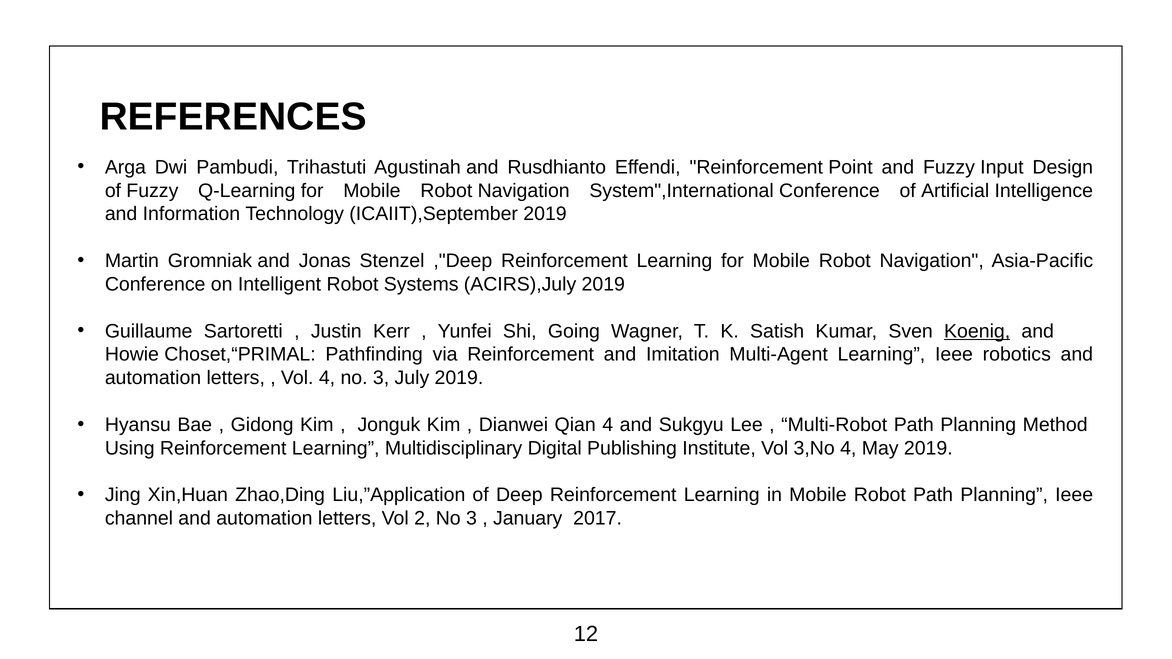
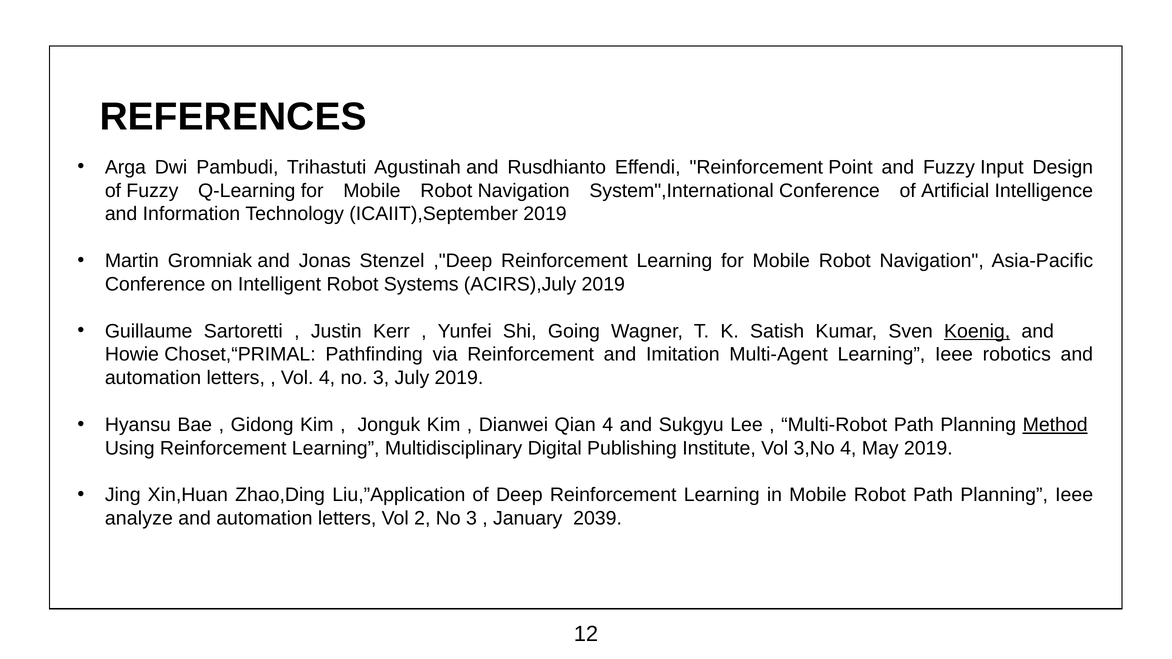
Method underline: none -> present (1055, 425)
channel: channel -> analyze (139, 519)
2017: 2017 -> 2039 (598, 519)
